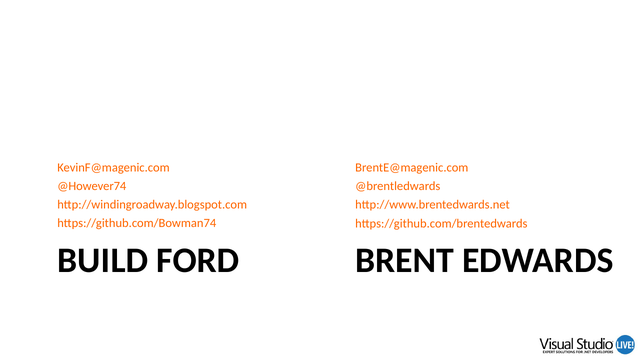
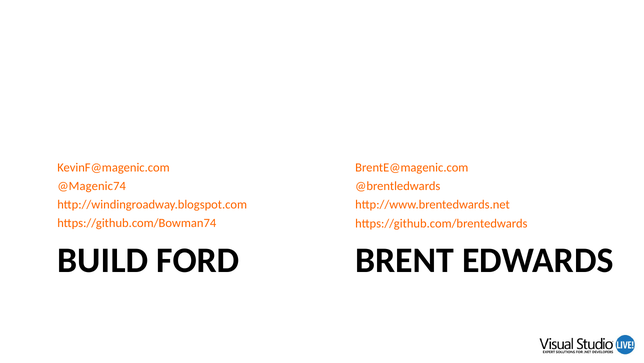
@However74: @However74 -> @Magenic74 (92, 186)
